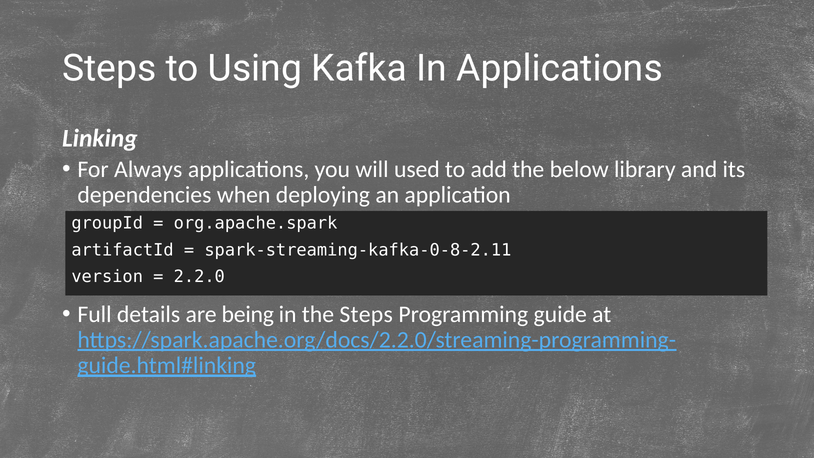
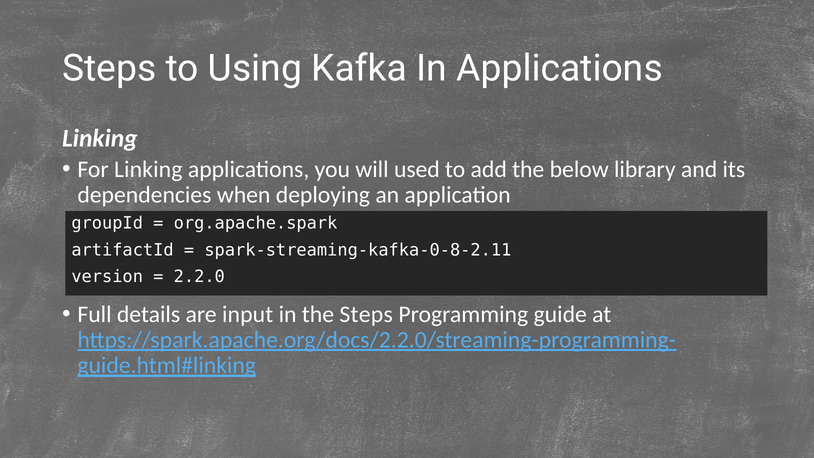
For Always: Always -> Linking (148, 169)
being: being -> input (248, 314)
